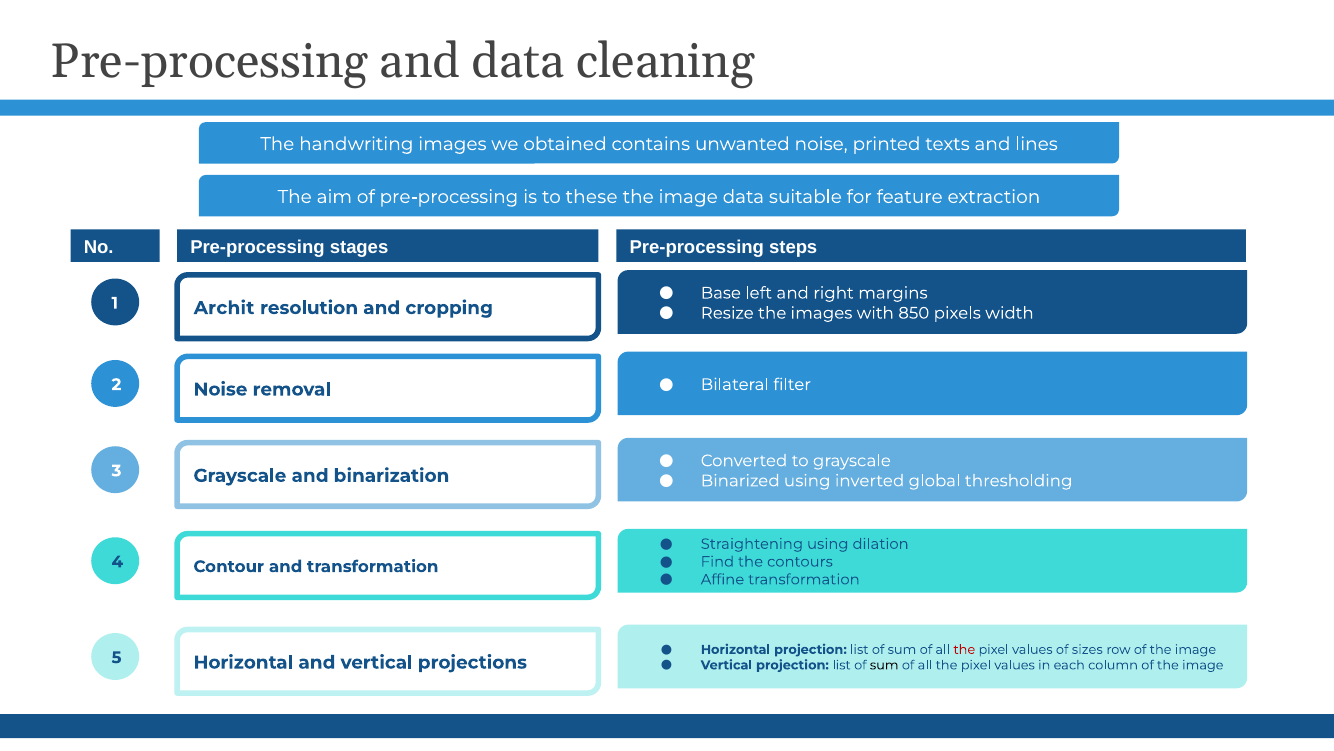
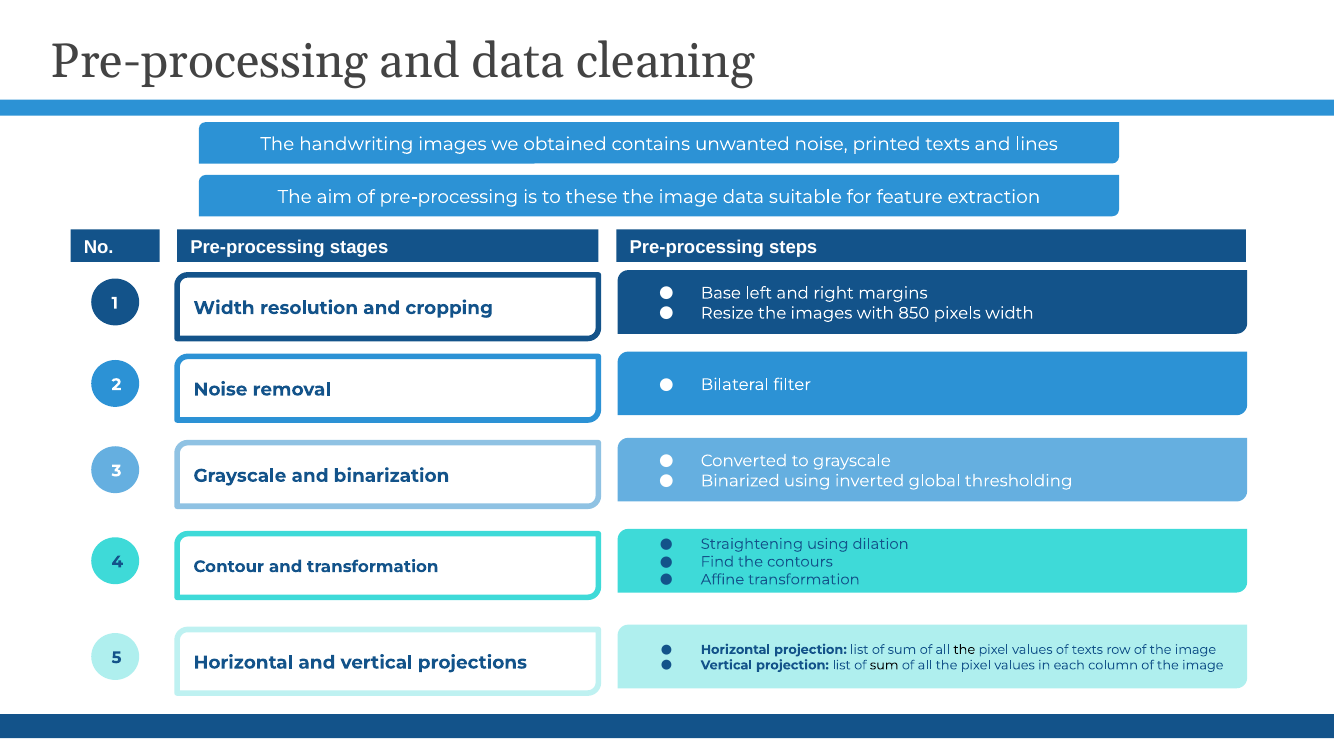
1 Archit: Archit -> Width (224, 308)
the colour: red -> black (964, 649)
of sizes: sizes -> texts (1087, 649)
